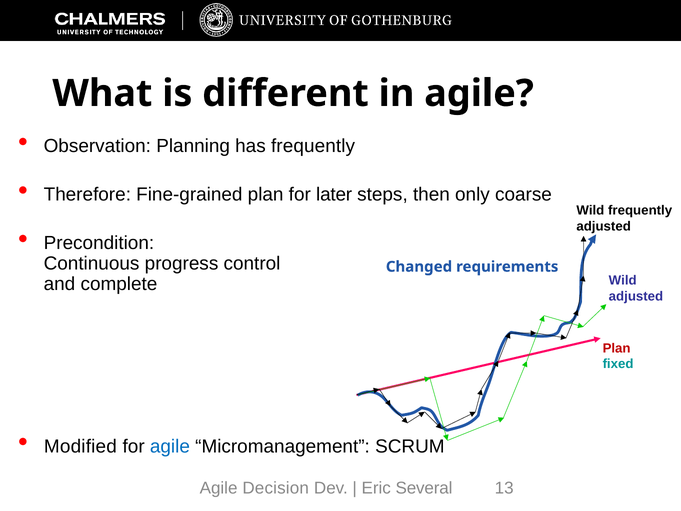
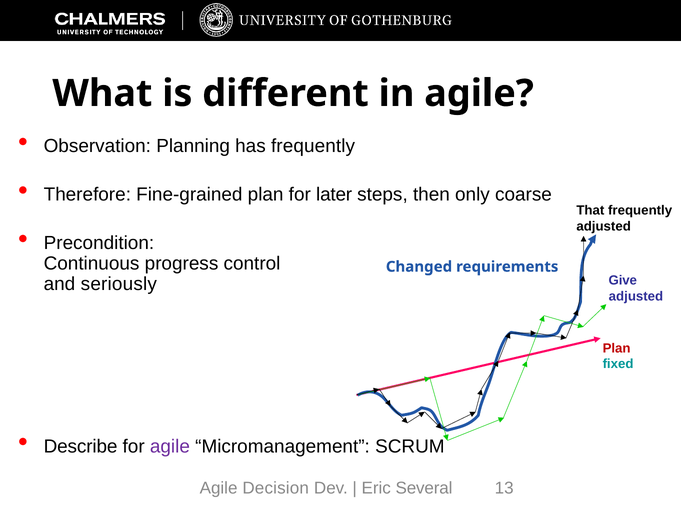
Wild: Wild -> That (590, 210)
Wild: Wild -> Give (623, 280)
complete: complete -> seriously (119, 284)
Modified: Modified -> Describe (81, 446)
agile colour: blue -> purple (170, 446)
